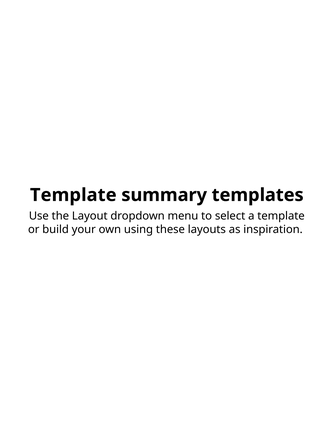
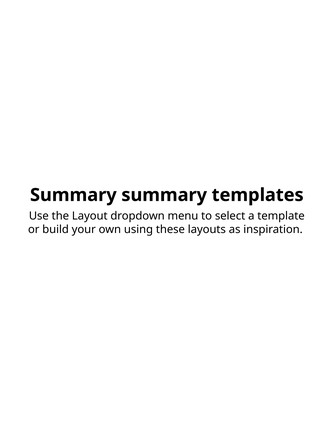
Template: Template -> Summary (73, 195)
